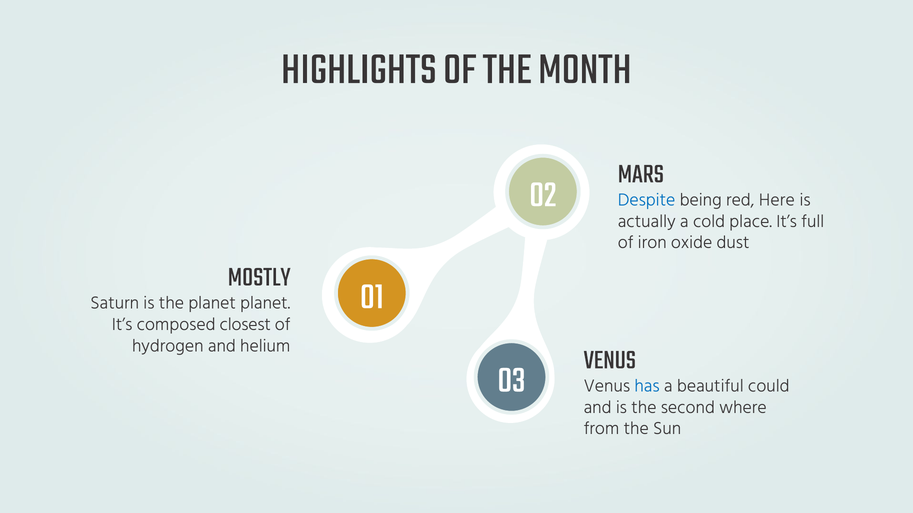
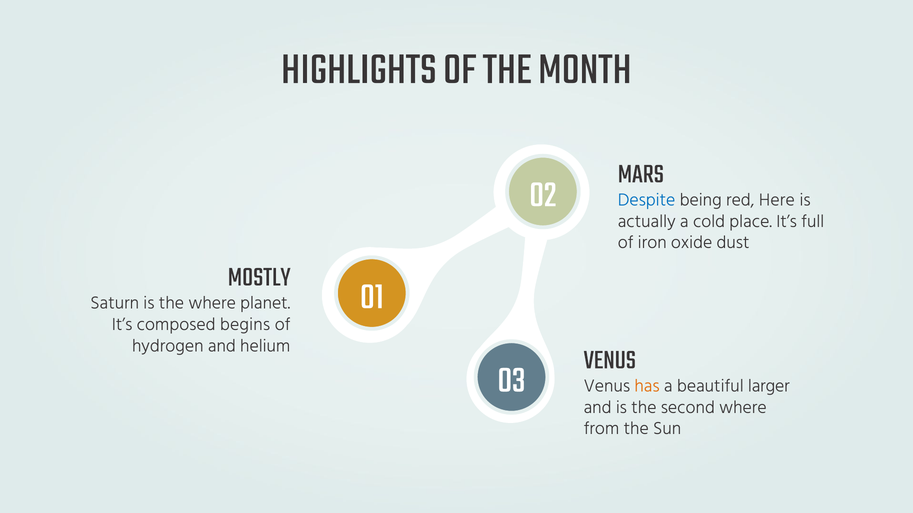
the planet: planet -> where (212, 303)
closest: closest -> begins (245, 325)
has colour: blue -> orange (647, 386)
could: could -> larger (769, 386)
